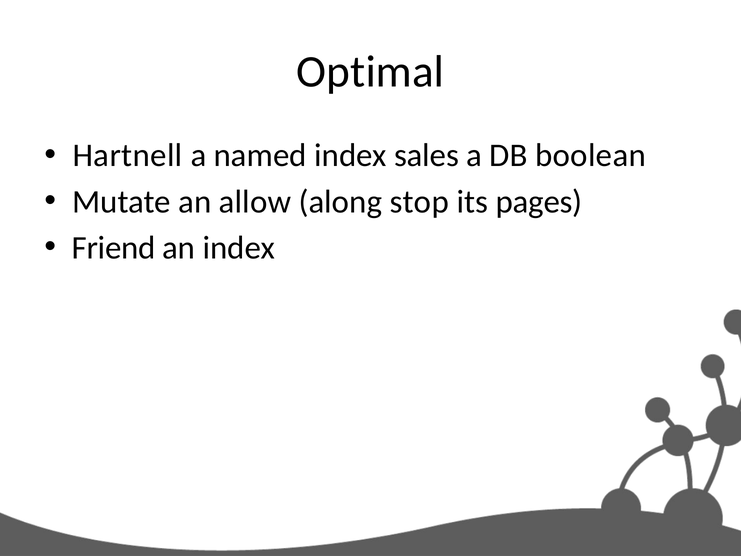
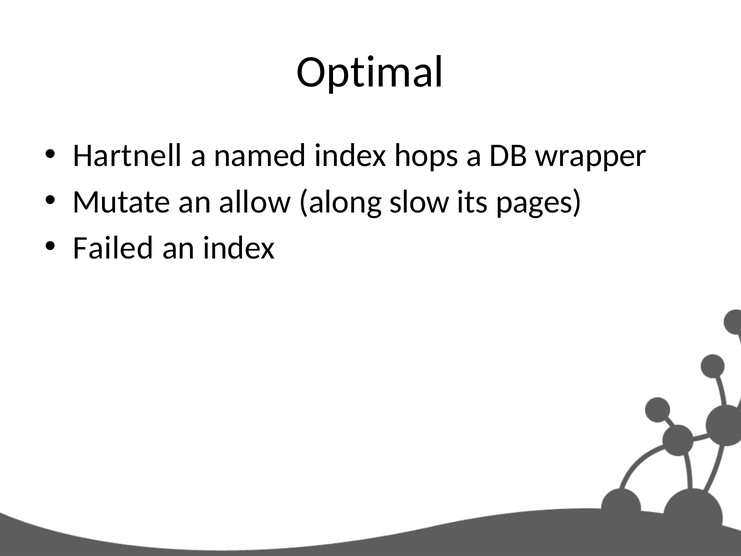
sales: sales -> hops (426, 155)
boolean: boolean -> wrapper (591, 155)
stop: stop -> slow (420, 202)
Friend: Friend -> Failed (113, 248)
